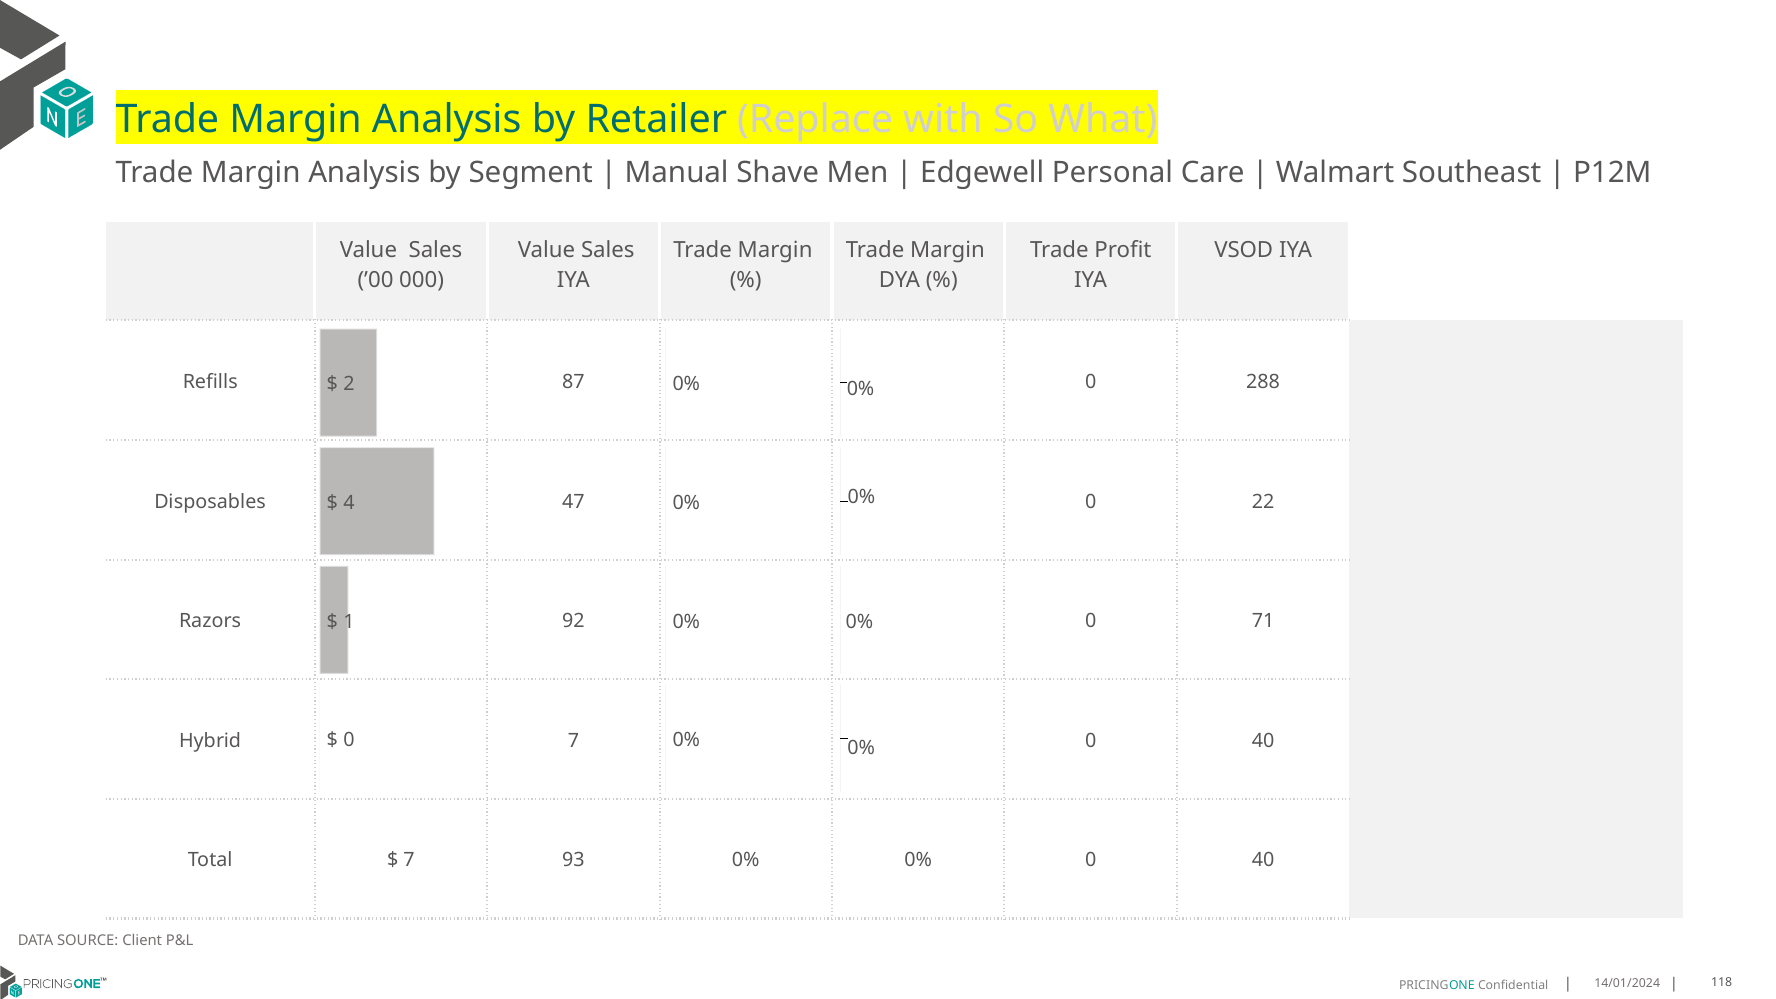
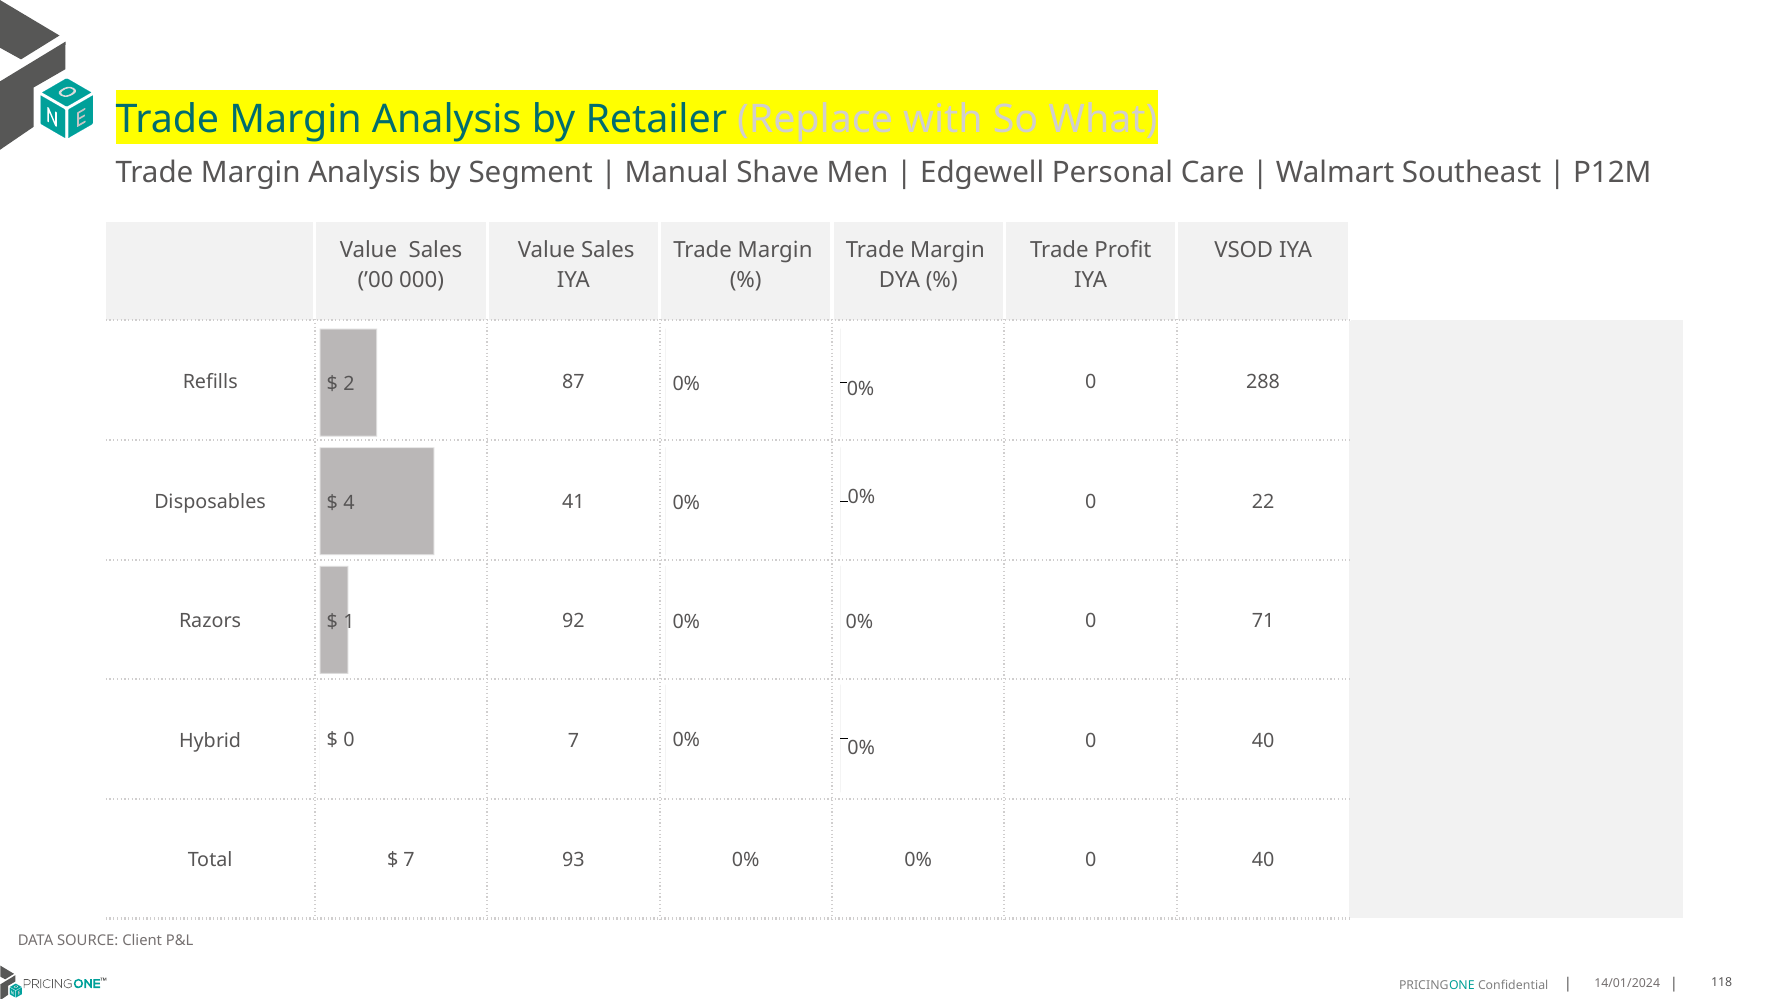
47: 47 -> 41 (573, 502)
